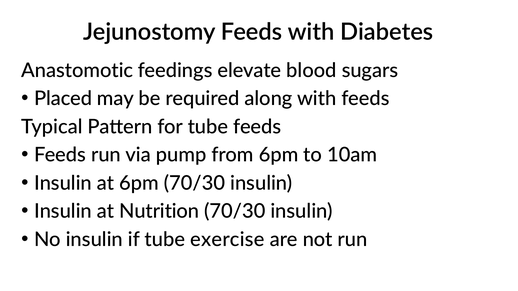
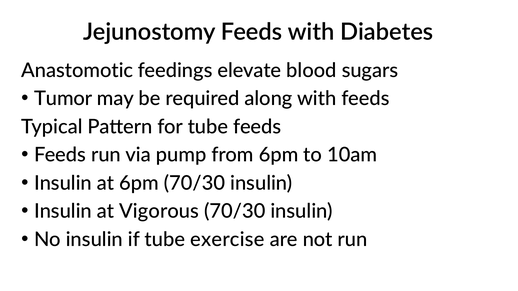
Placed: Placed -> Tumor (63, 99)
Nutrition: Nutrition -> Vigorous (159, 212)
